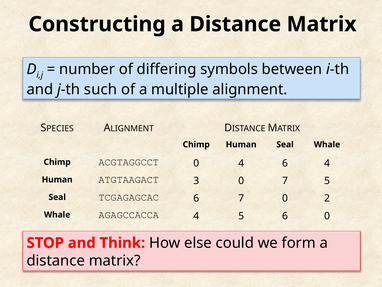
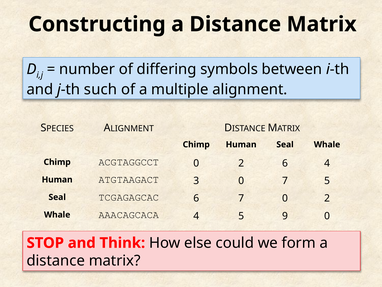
ACGTAGGCCT 0 4: 4 -> 2 (241, 163)
AGAGCCACCA: AGAGCCACCA -> AAACAGCACA (129, 214)
5 6: 6 -> 9 (285, 216)
